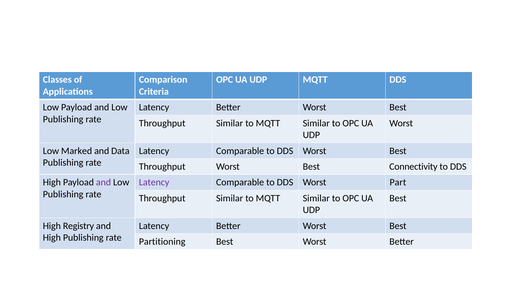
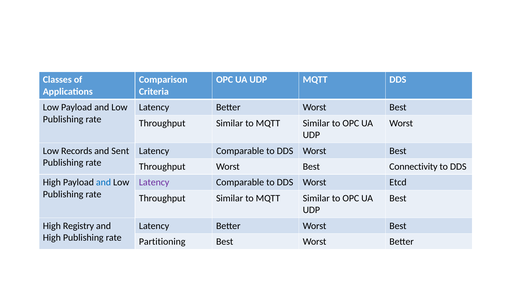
Marked: Marked -> Records (77, 151)
Data: Data -> Sent (120, 151)
and colour: purple -> blue (104, 183)
Part: Part -> Etcd (398, 183)
